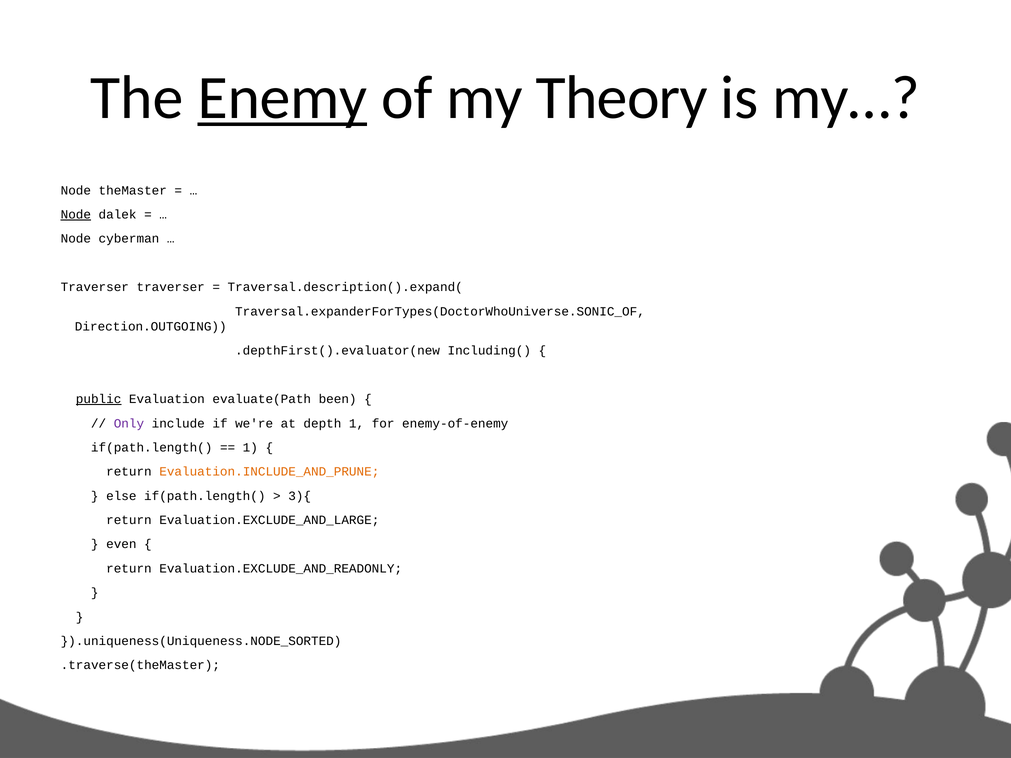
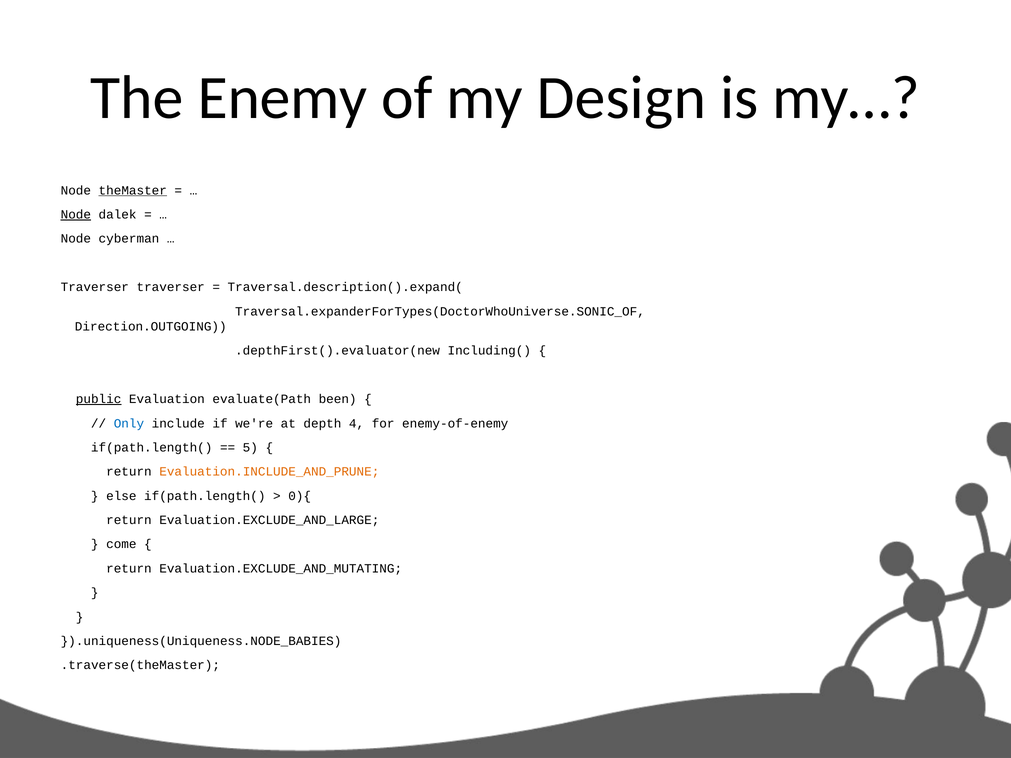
Enemy underline: present -> none (282, 98)
Theory: Theory -> Design (621, 98)
theMaster underline: none -> present (133, 190)
Only colour: purple -> blue (129, 423)
depth 1: 1 -> 4 (357, 423)
1: 1 -> 5 (250, 448)
3){: 3){ -> 0){ (300, 496)
even: even -> come (121, 544)
Evaluation.EXCLUDE_AND_READONLY: Evaluation.EXCLUDE_AND_READONLY -> Evaluation.EXCLUDE_AND_MUTATING (281, 569)
}).uniqueness(Uniqueness.NODE_SORTED: }).uniqueness(Uniqueness.NODE_SORTED -> }).uniqueness(Uniqueness.NODE_BABIES (201, 641)
